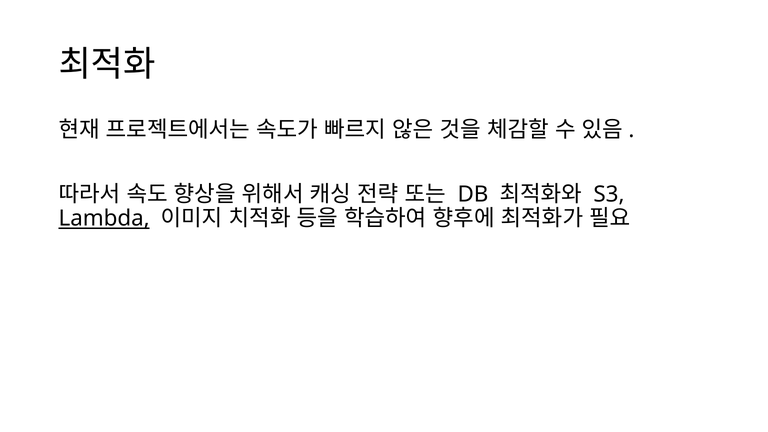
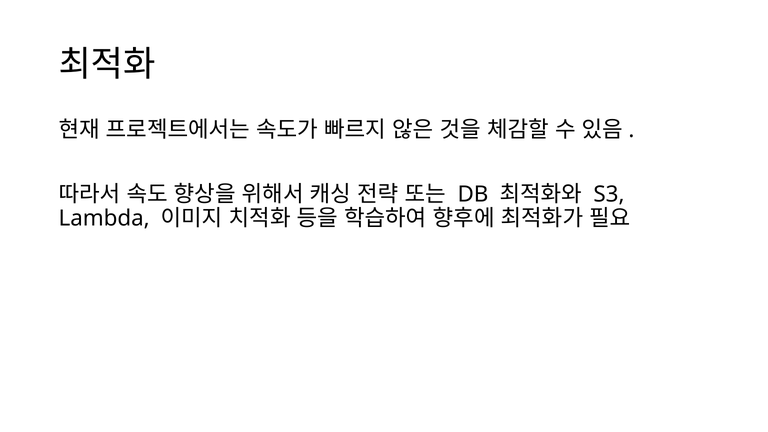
Lambda underline: present -> none (104, 218)
